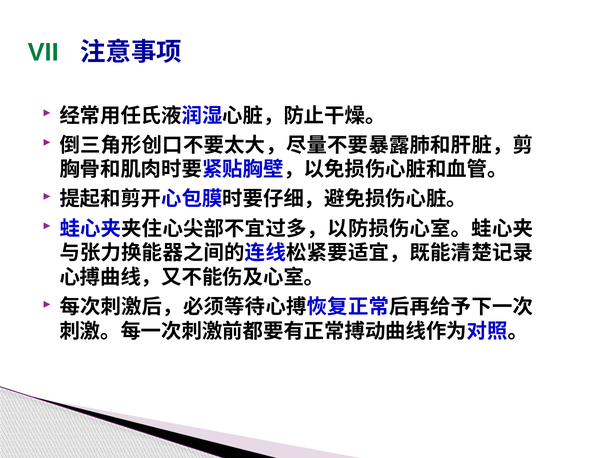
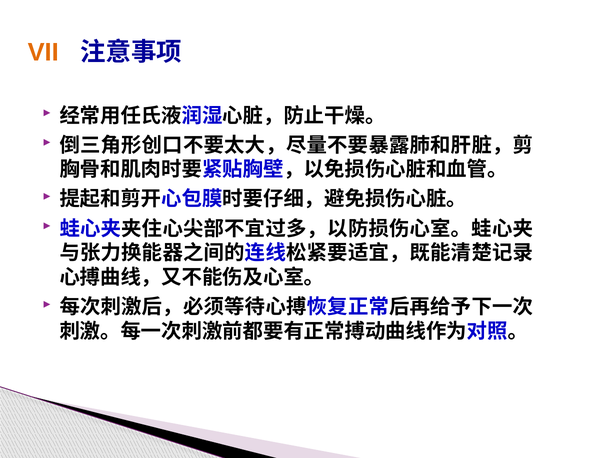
VII colour: green -> orange (43, 52)
